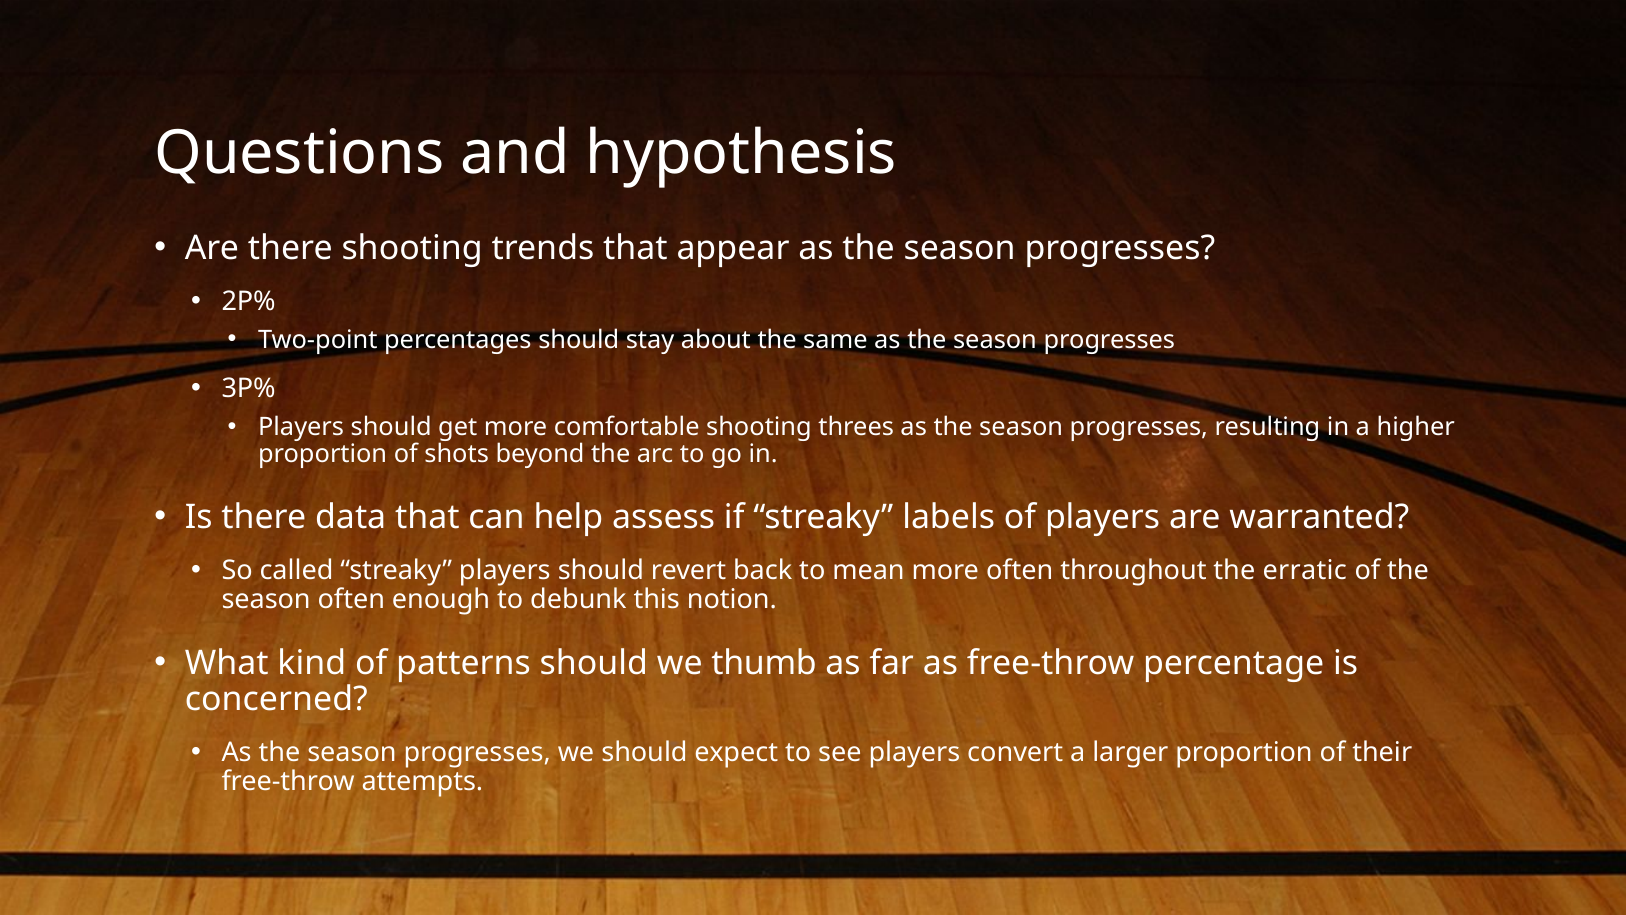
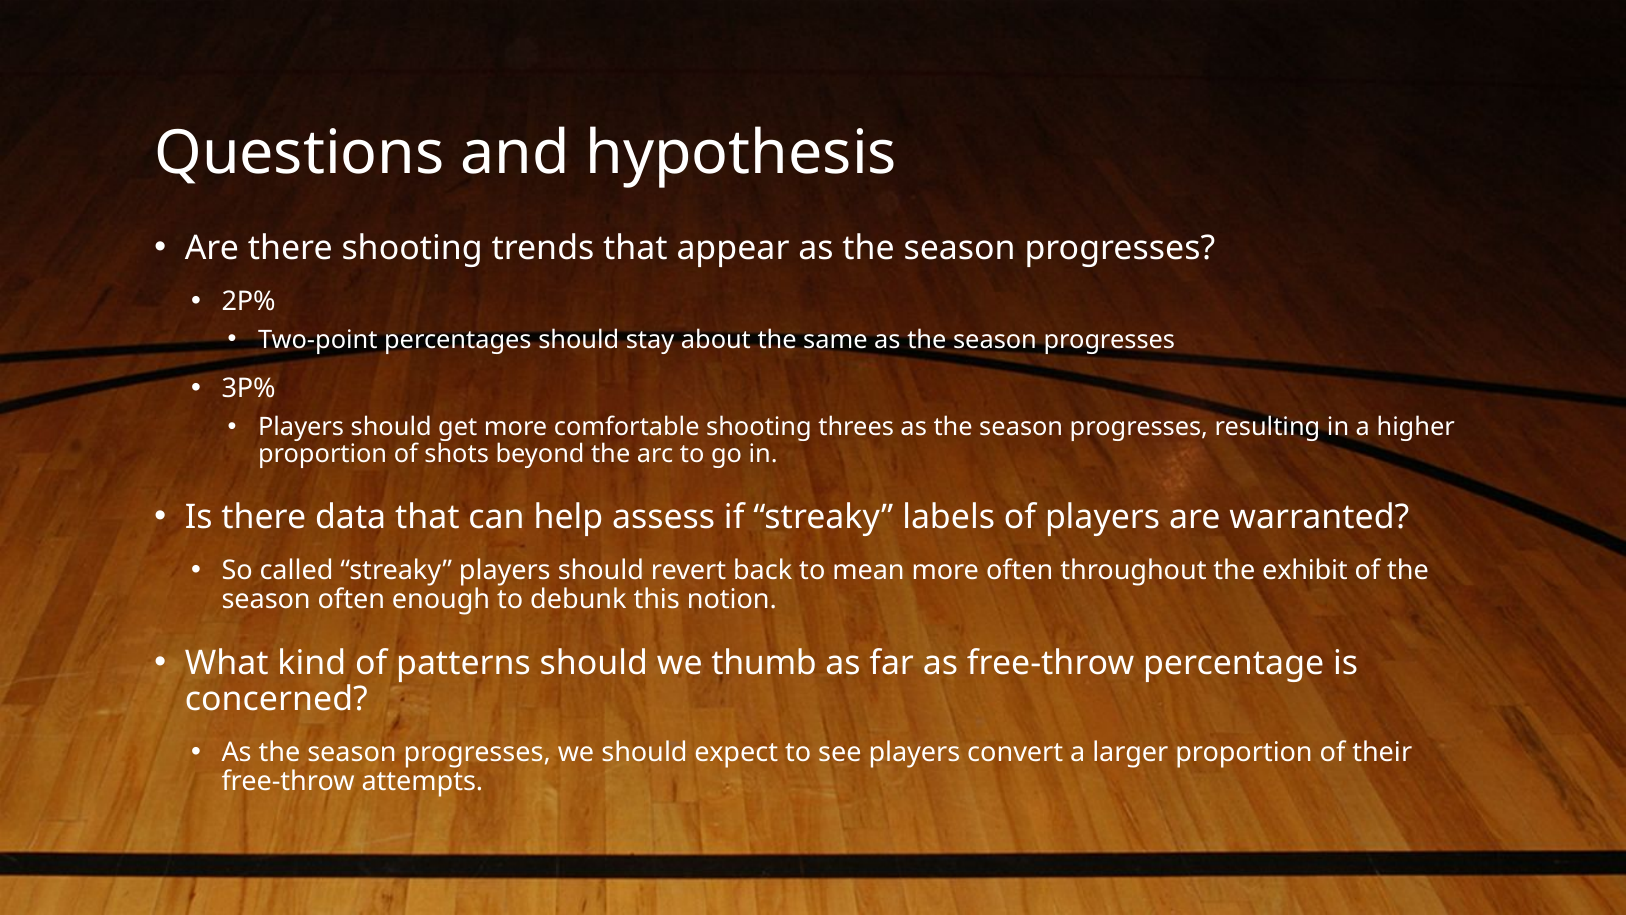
erratic: erratic -> exhibit (1305, 570)
